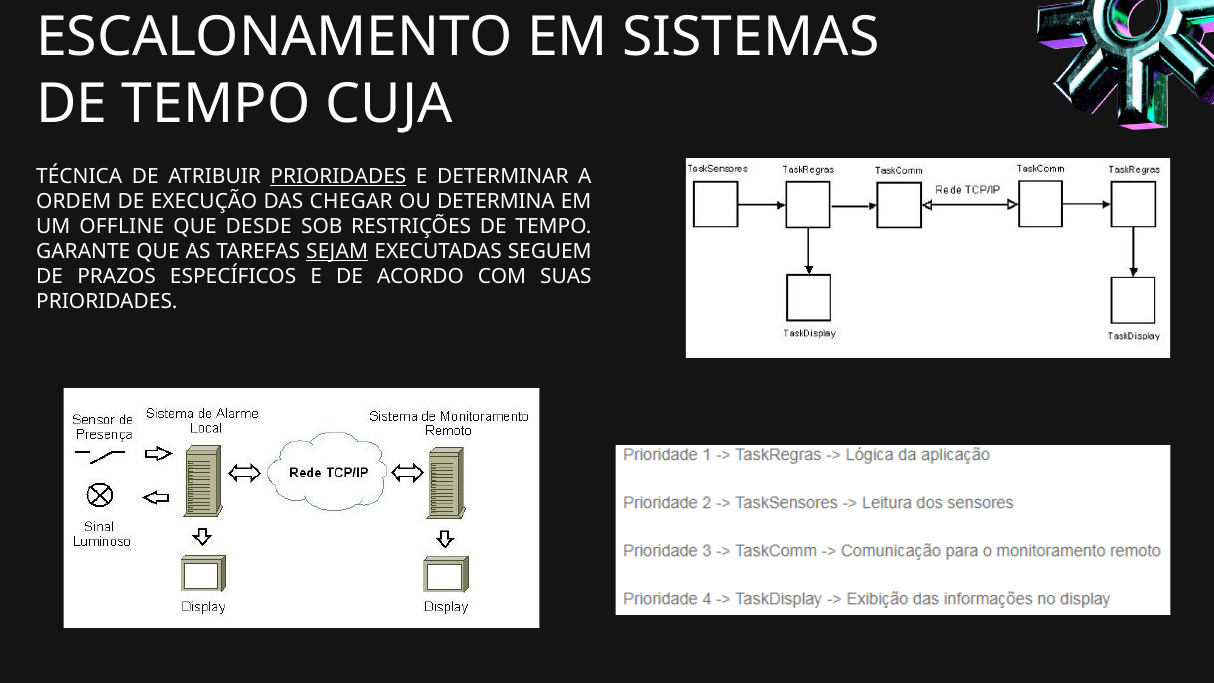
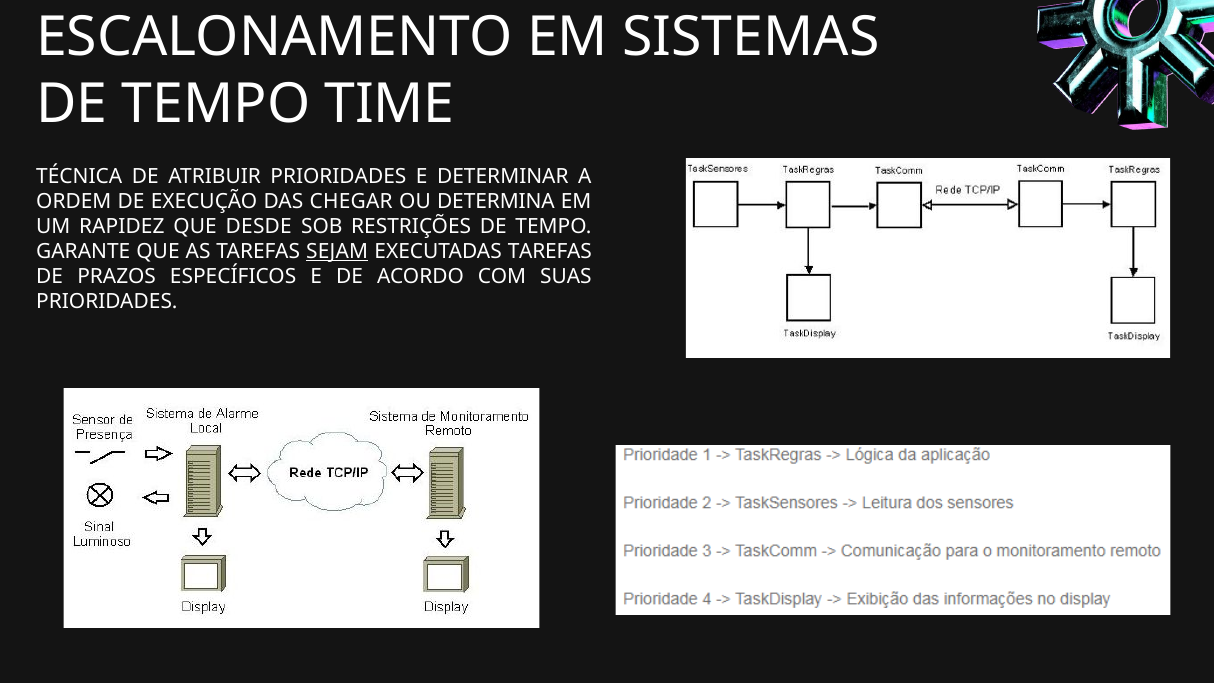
CUJA: CUJA -> TIME (390, 104)
PRIORIDADES underline: present -> none (338, 176)
OFFLINE: OFFLINE -> RAPIDEZ (122, 227)
EXECUTADAS SEGUEM: SEGUEM -> TAREFAS (550, 252)
